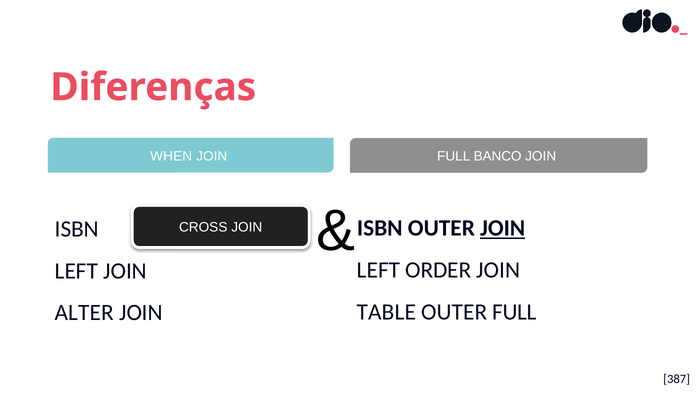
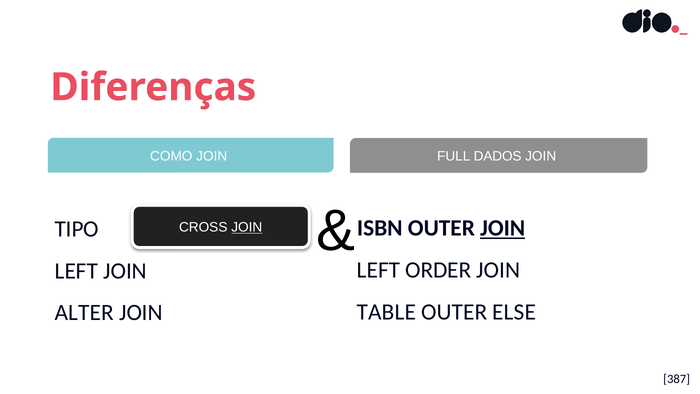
WHEN: WHEN -> COMO (171, 156)
BANCO: BANCO -> DADOS (498, 156)
ISBN: ISBN -> TIPO (77, 229)
JOIN underline: none -> present (247, 227)
OUTER FULL: FULL -> ELSE (514, 312)
